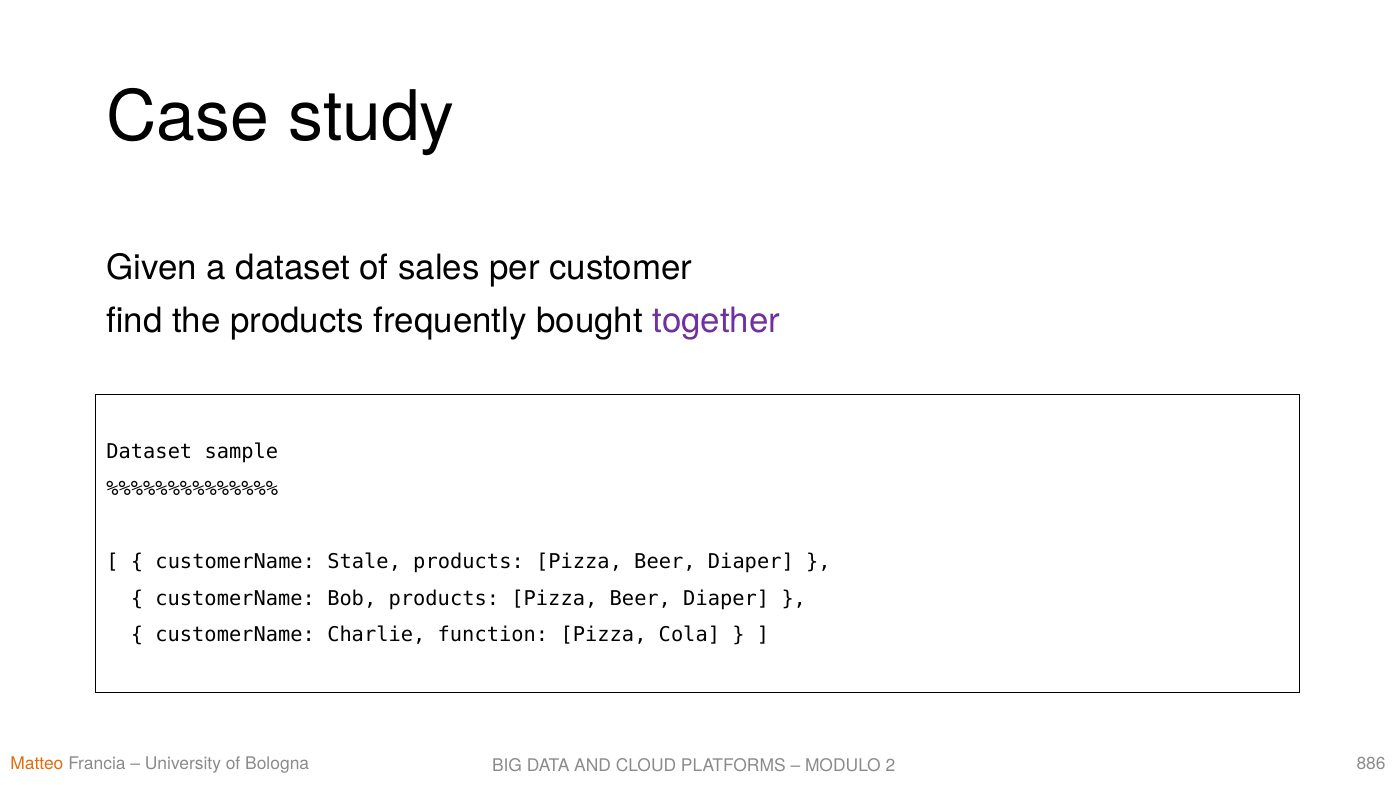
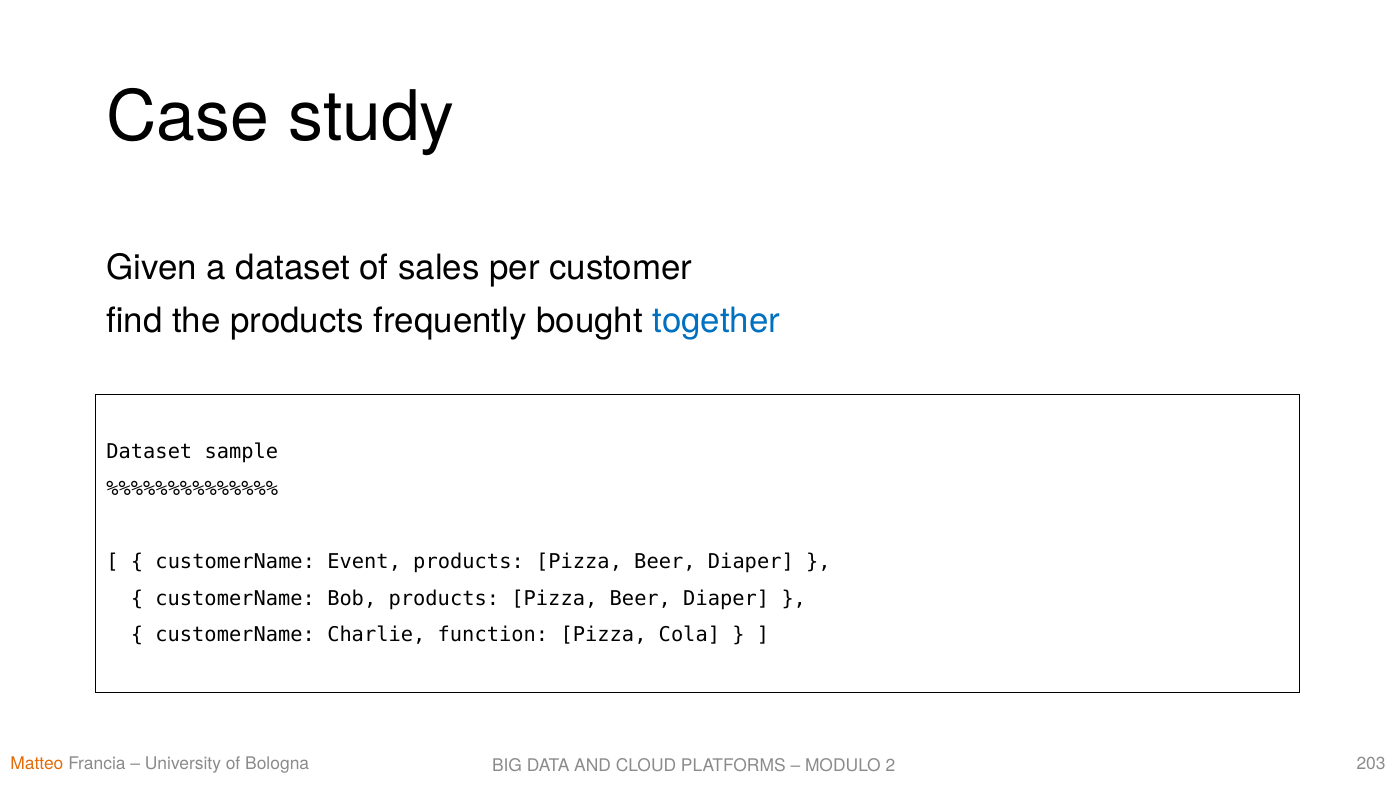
together colour: purple -> blue (716, 321)
Stale: Stale -> Event (364, 562)
886: 886 -> 203 (1371, 764)
